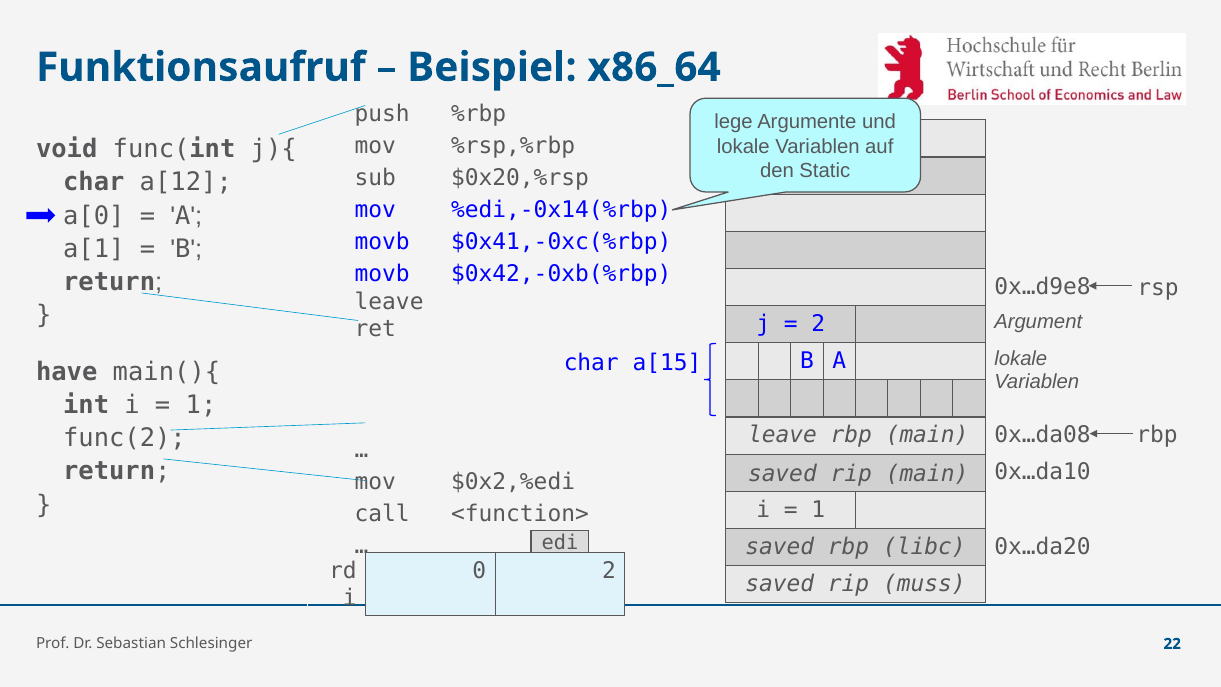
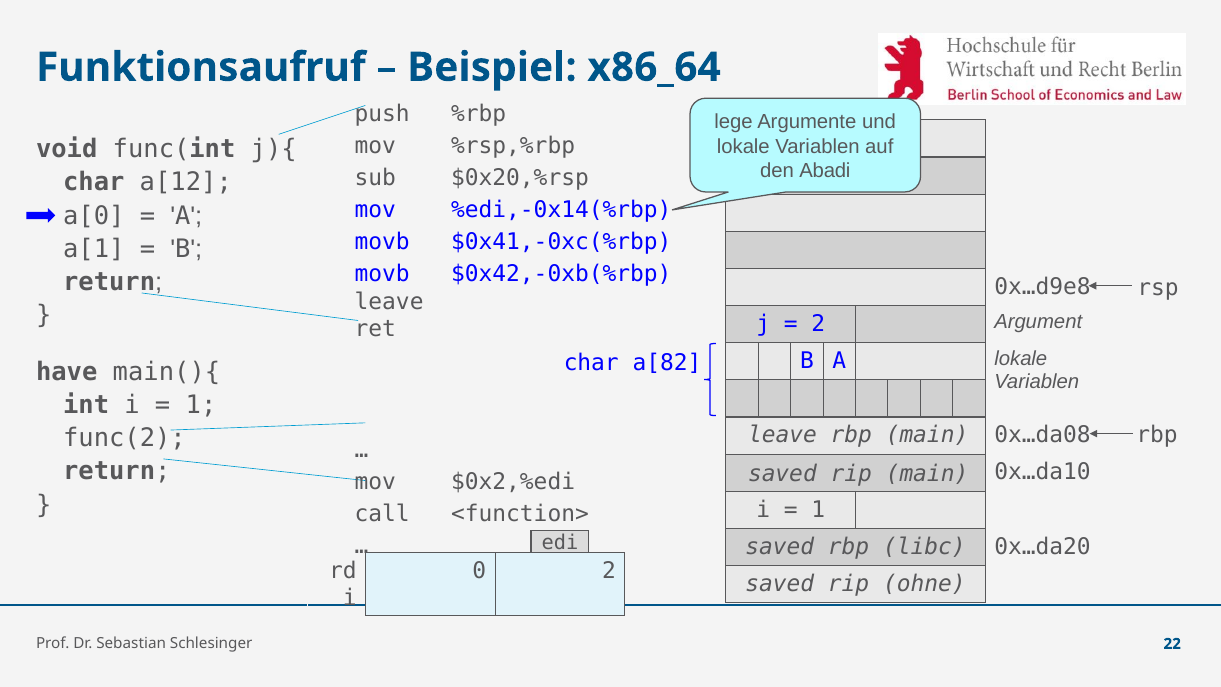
Static: Static -> Abadi (825, 171)
a[15: a[15 -> a[82 (667, 363)
muss: muss -> ohne (924, 584)
